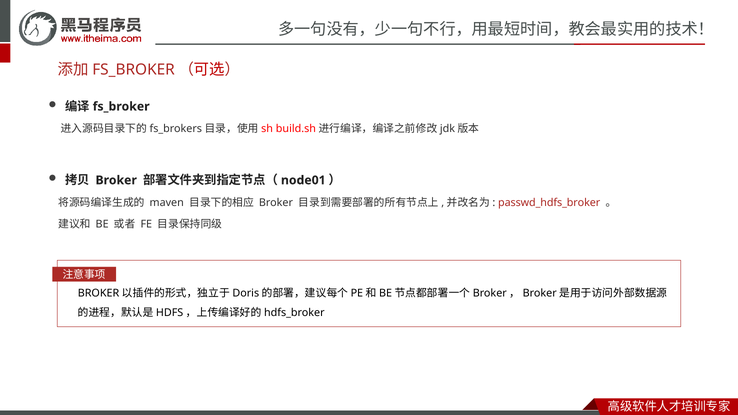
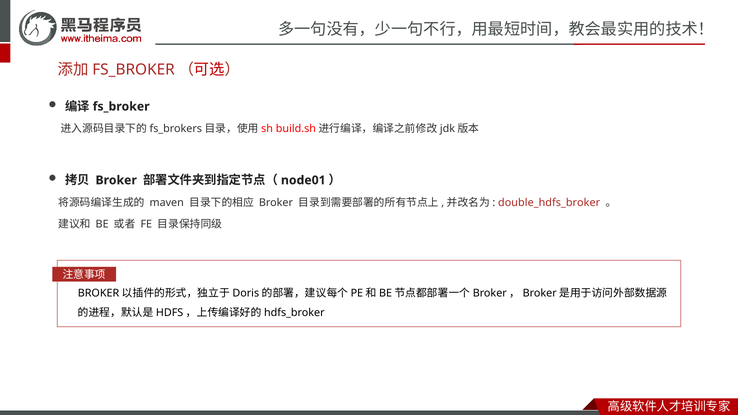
passwd_hdfs_broker: passwd_hdfs_broker -> double_hdfs_broker (549, 203)
